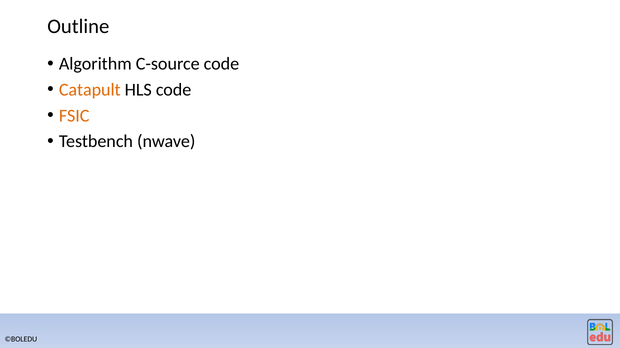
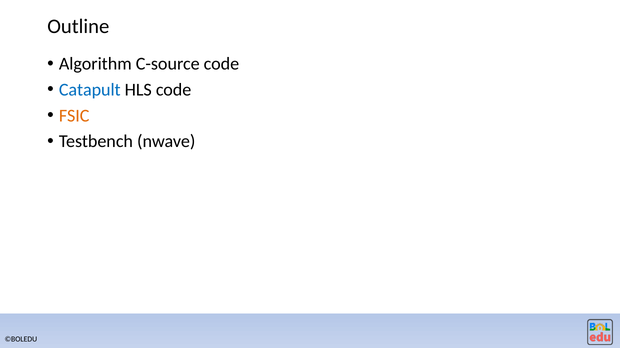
Catapult colour: orange -> blue (90, 90)
